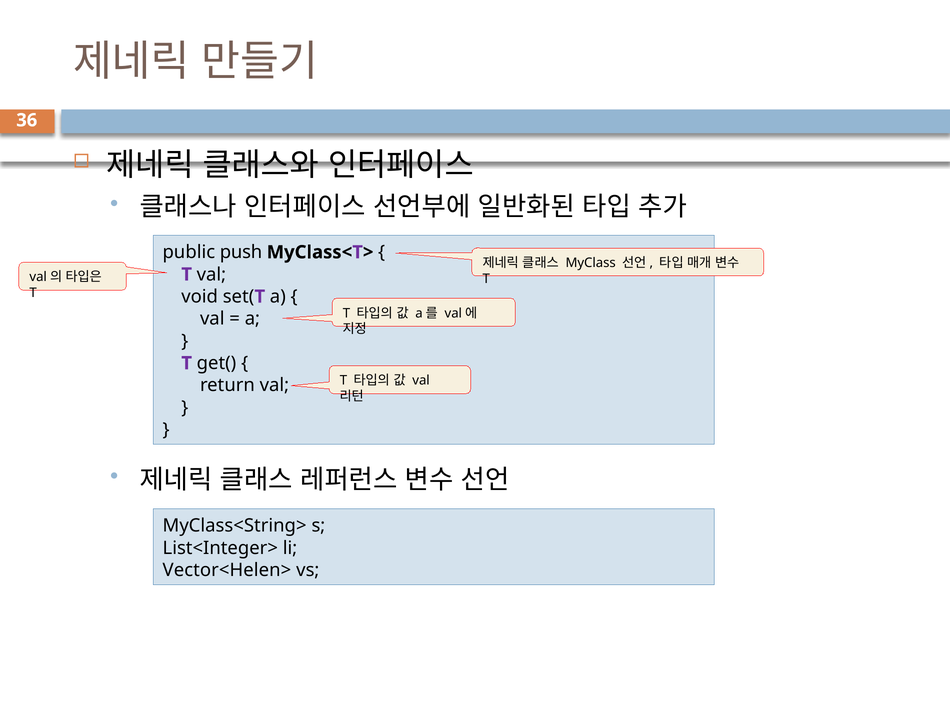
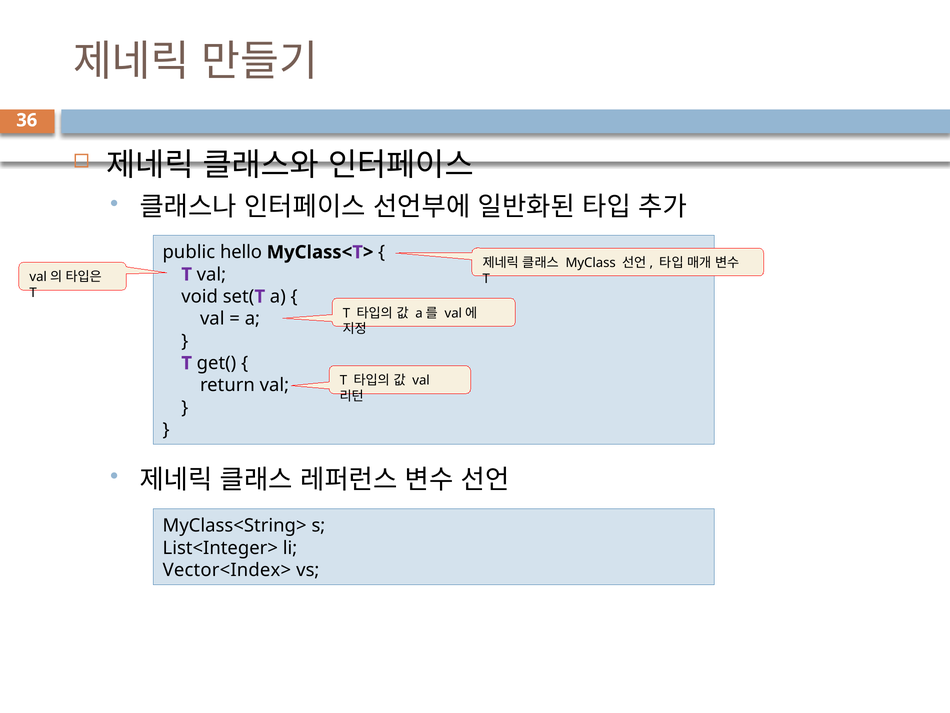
push: push -> hello (241, 252)
Vector<Helen>: Vector<Helen> -> Vector<Index> (227, 570)
